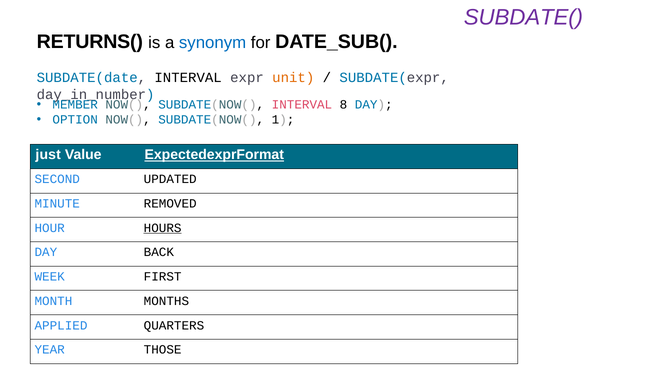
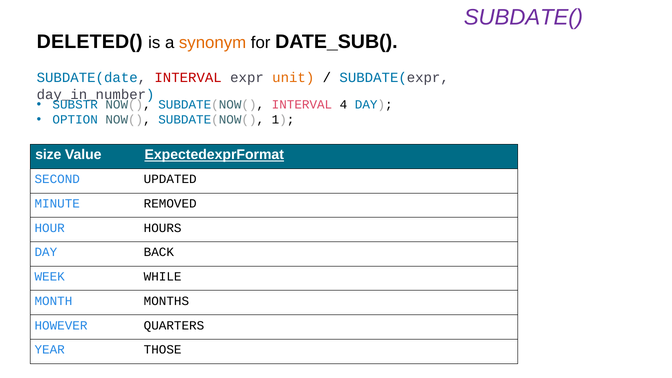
RETURNS(: RETURNS( -> DELETED( (90, 42)
synonym colour: blue -> orange (213, 43)
INTERVAL colour: black -> red (188, 78)
MEMBER: MEMBER -> SUBSTR (75, 105)
8: 8 -> 4 (344, 105)
just: just -> size (48, 155)
HOURS underline: present -> none (163, 228)
FIRST: FIRST -> WHILE (163, 277)
APPLIED: APPLIED -> HOWEVER (61, 325)
